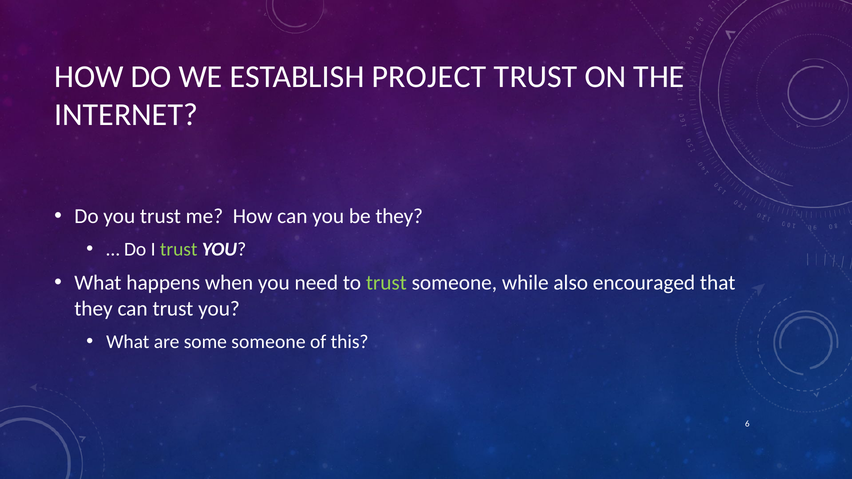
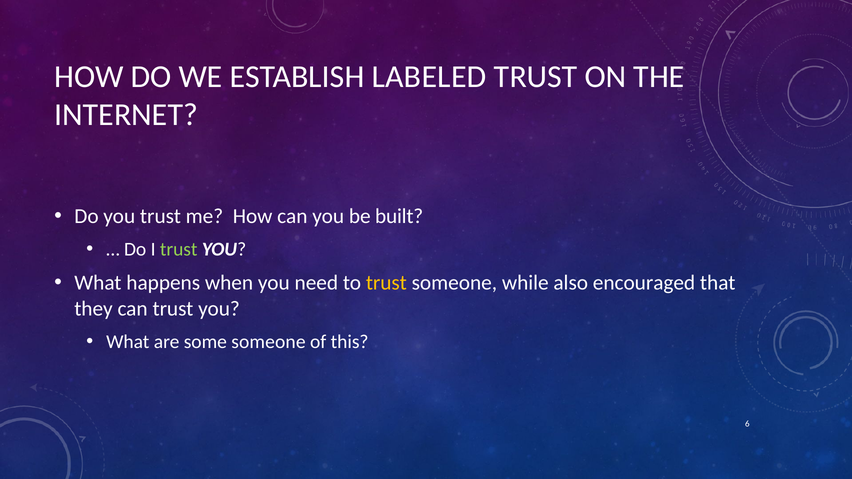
PROJECT: PROJECT -> LABELED (429, 77)
be they: they -> built (399, 216)
trust colour: light green -> yellow (386, 283)
